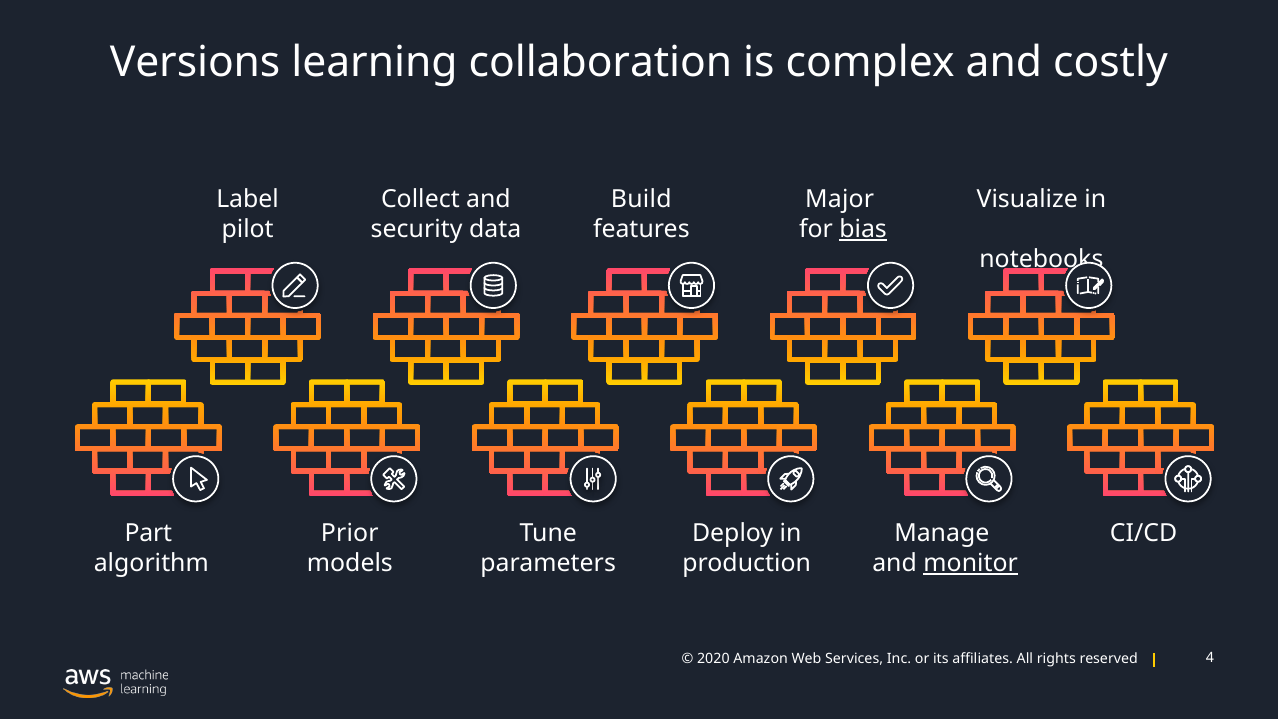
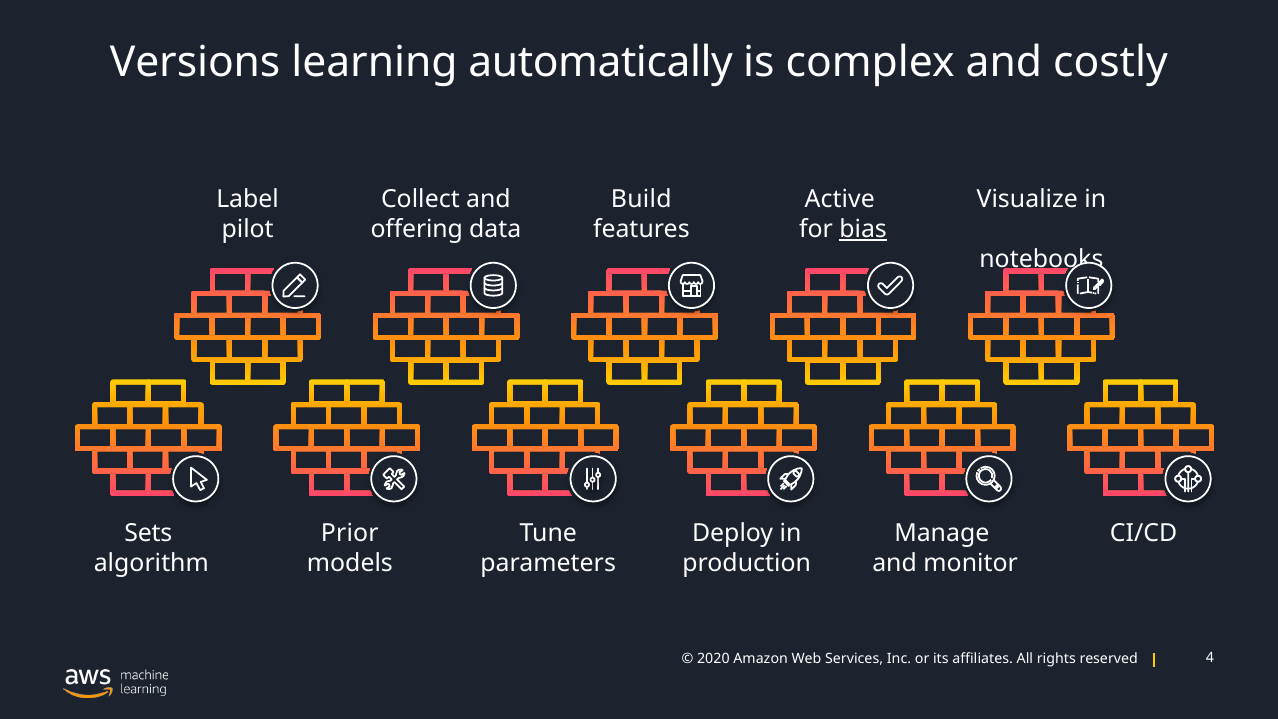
collaboration: collaboration -> automatically (601, 63)
Major: Major -> Active (840, 200)
security: security -> offering (417, 229)
Part: Part -> Sets (148, 533)
monitor underline: present -> none (971, 563)
